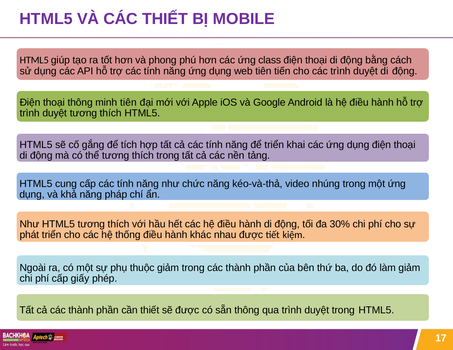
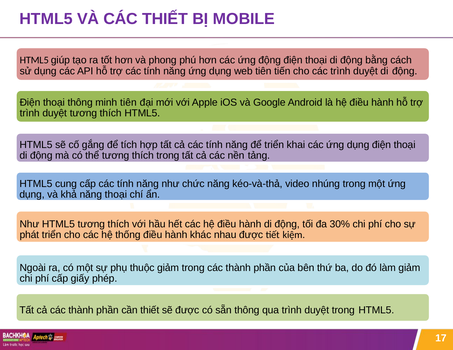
ứng class: class -> động (270, 60)
năng pháp: pháp -> thoại (116, 194)
